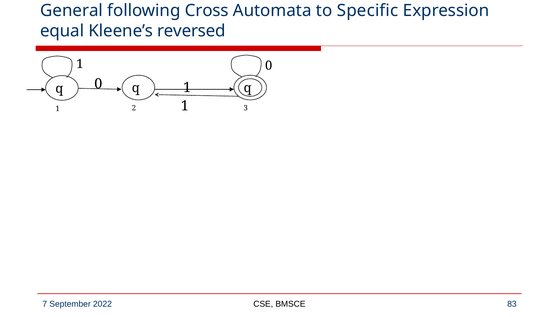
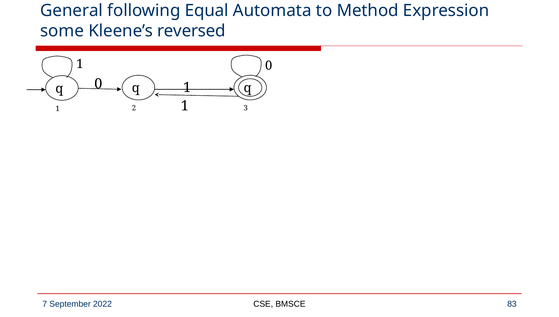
Cross: Cross -> Equal (207, 10)
Specific: Specific -> Method (368, 10)
equal: equal -> some (62, 31)
